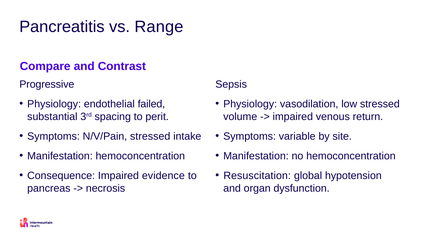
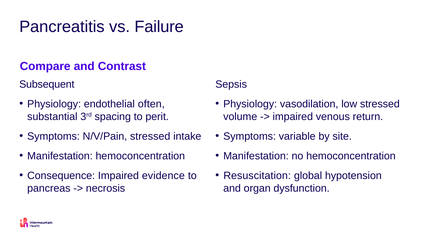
Range: Range -> Failure (159, 27)
Progressive: Progressive -> Subsequent (47, 84)
failed: failed -> often (151, 104)
